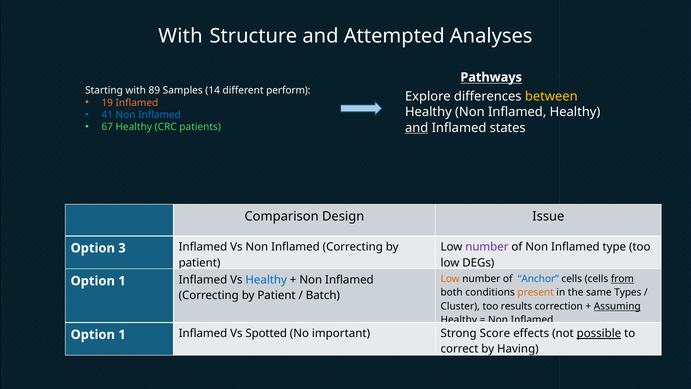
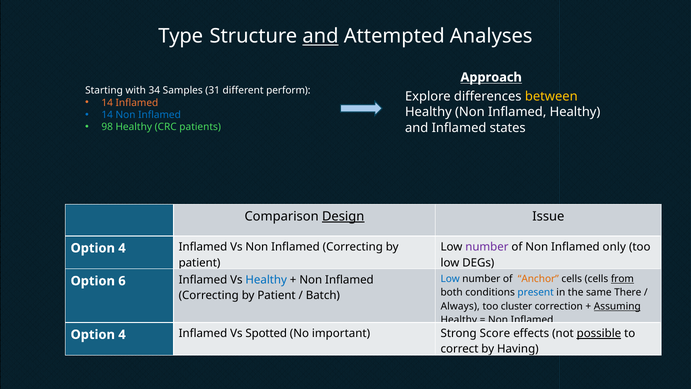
With: With -> Type (181, 36)
and underline: none -> present (320, 36)
Pathways: Pathways -> Approach (491, 77)
89: 89 -> 34 (154, 91)
14: 14 -> 31 (213, 91)
19: 19 -> 14 (107, 103)
41: 41 -> 14 (107, 115)
67: 67 -> 98 (107, 127)
and underline: present -> none (417, 128)
Design underline: none -> present (343, 216)
type: type -> only (614, 247)
3: 3 -> 4 (122, 248)
Low colour: orange -> blue (450, 279)
Anchor colour: blue -> orange (538, 279)
1: 1 -> 6 (122, 281)
present colour: orange -> blue (536, 292)
Types: Types -> There (628, 292)
Cluster: Cluster -> Always (460, 306)
results: results -> cluster (517, 306)
1: 1 -> 4 (122, 334)
